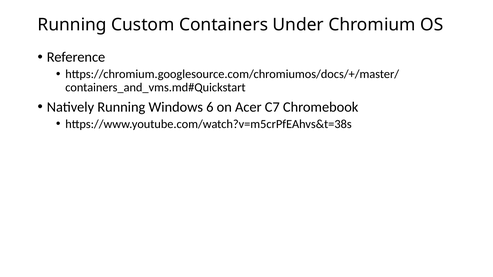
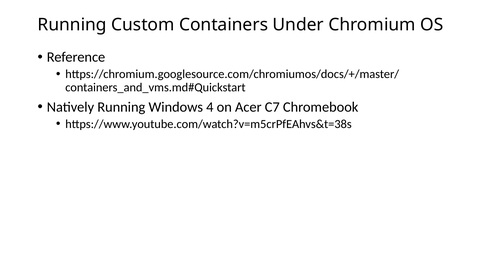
6: 6 -> 4 (210, 107)
